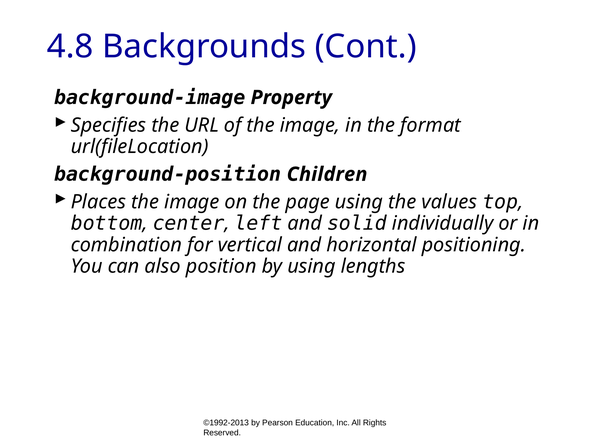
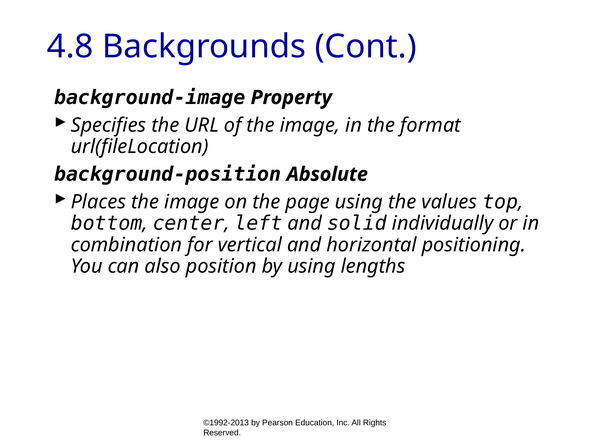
Children: Children -> Absolute (327, 174)
